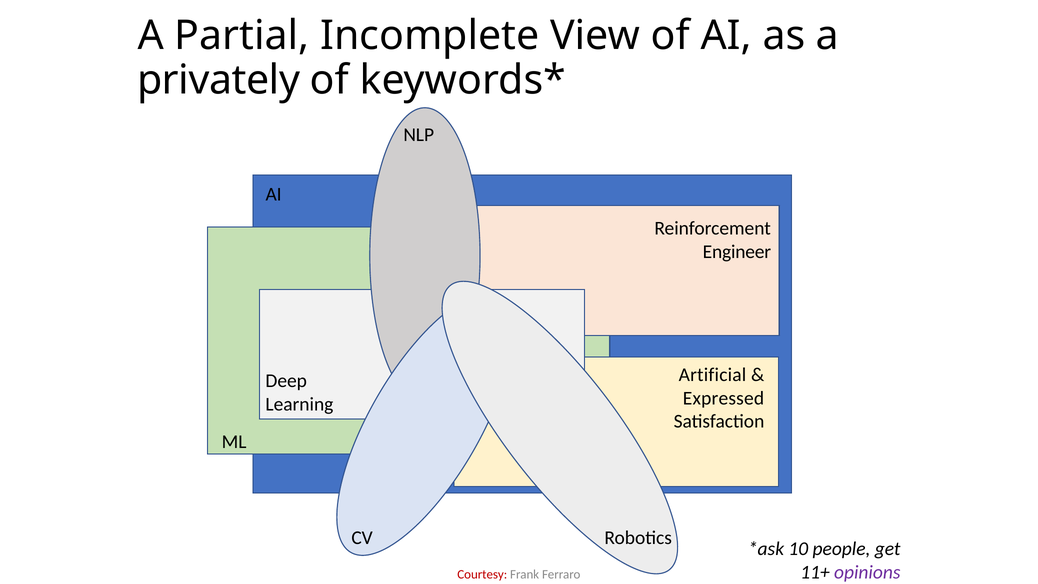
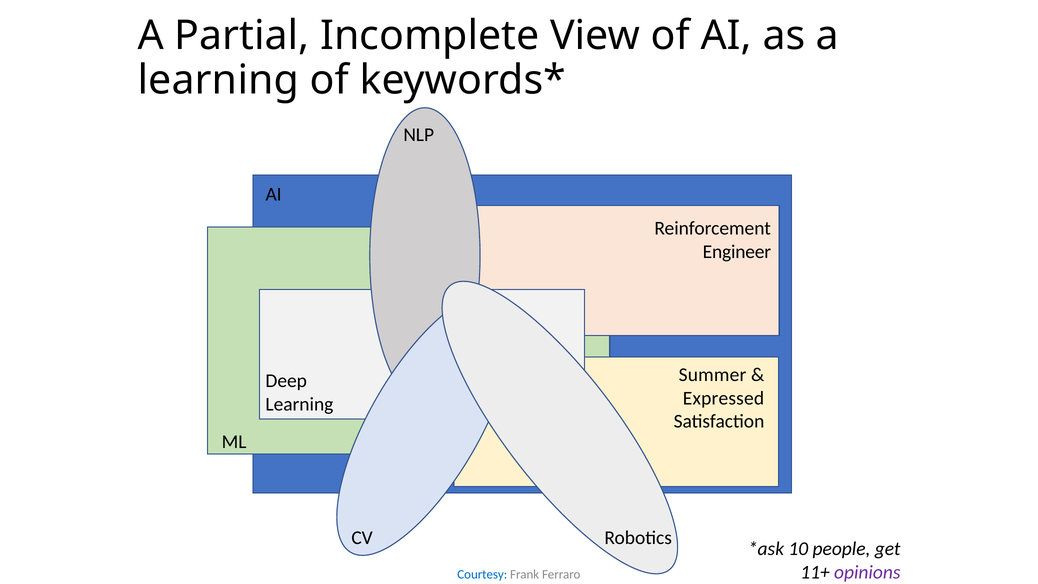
privately: privately -> learning (218, 80)
Artificial: Artificial -> Summer (712, 375)
Courtesy colour: red -> blue (482, 574)
